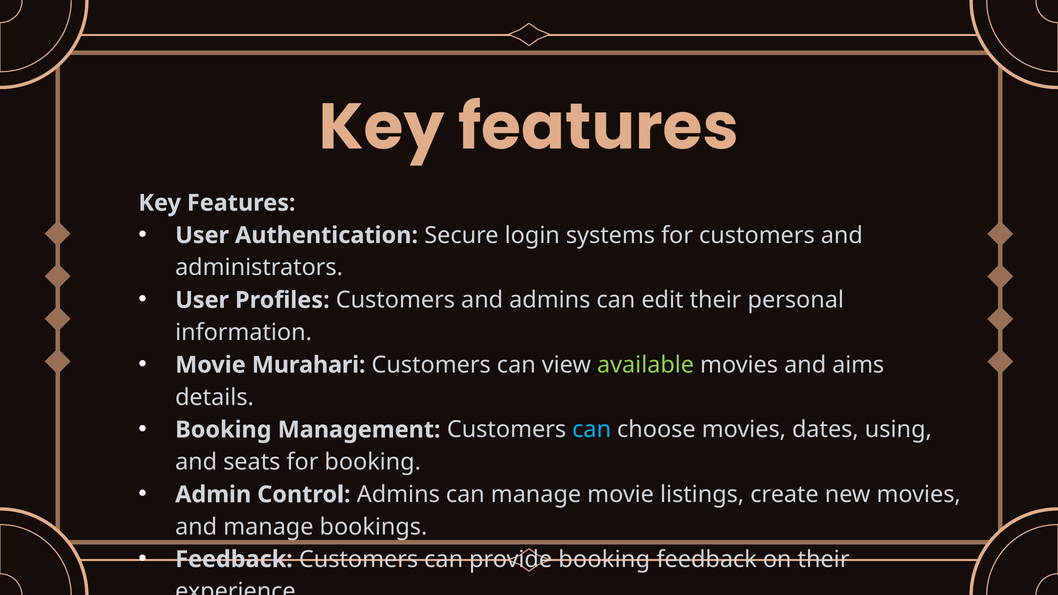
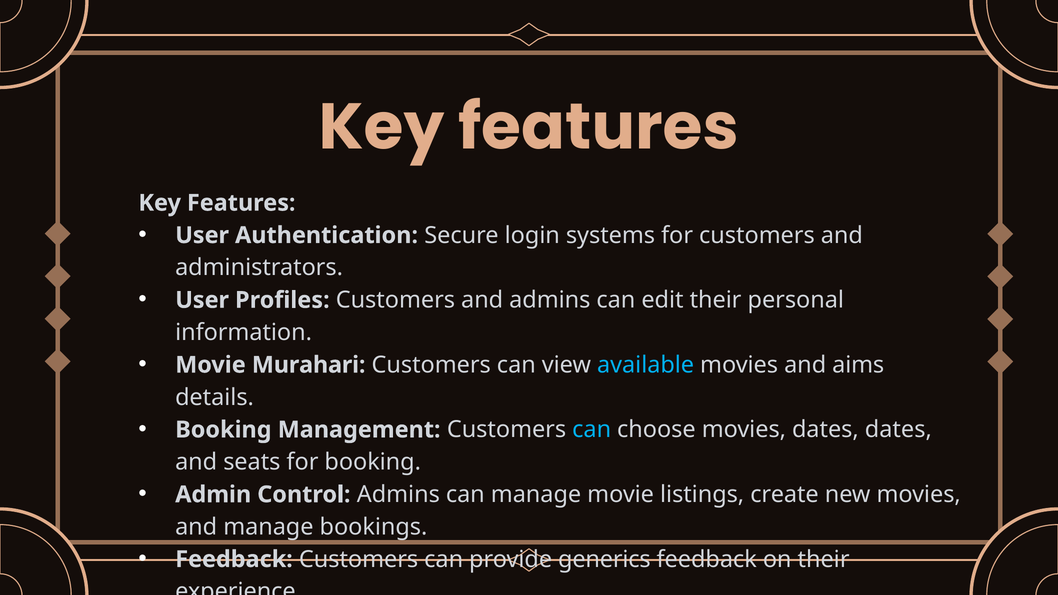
available colour: light green -> light blue (646, 365)
dates using: using -> dates (898, 430)
provide booking: booking -> generics (604, 559)
